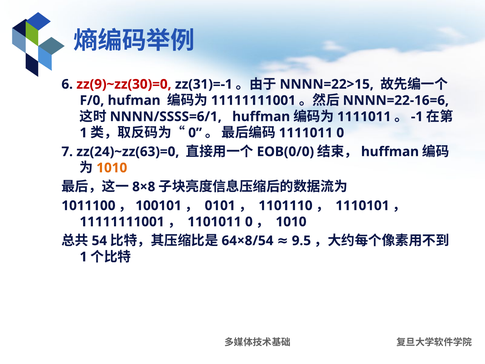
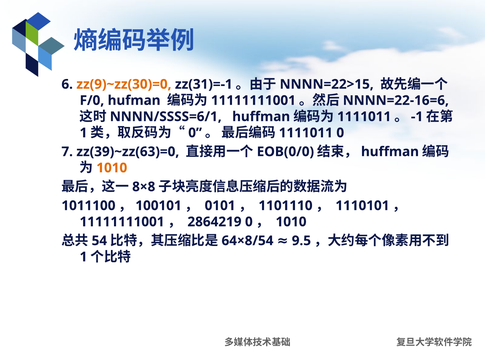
zz(9)~zz(30)=0 colour: red -> orange (124, 84)
zz(24)~zz(63)=0: zz(24)~zz(63)=0 -> zz(39)~zz(63)=0 (128, 152)
1101011: 1101011 -> 2864219 (214, 222)
